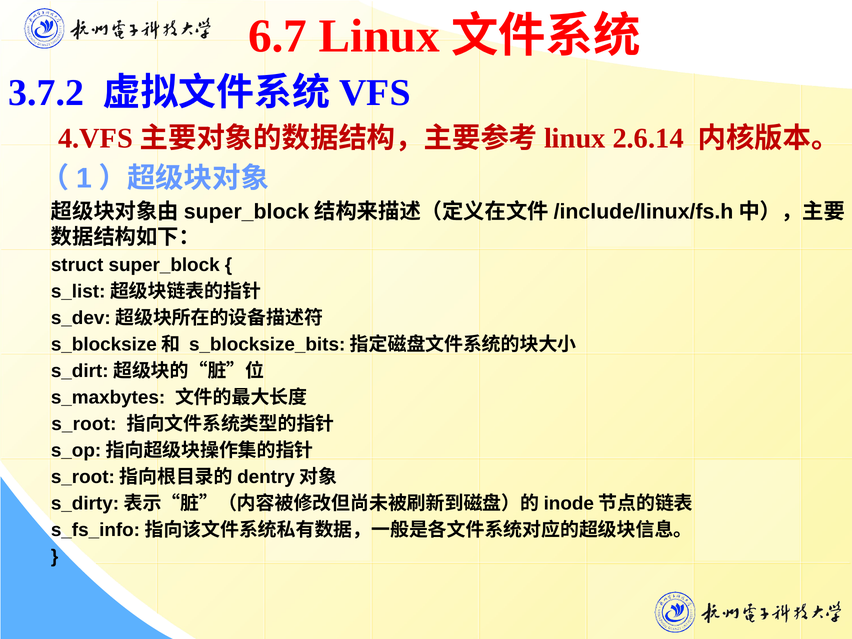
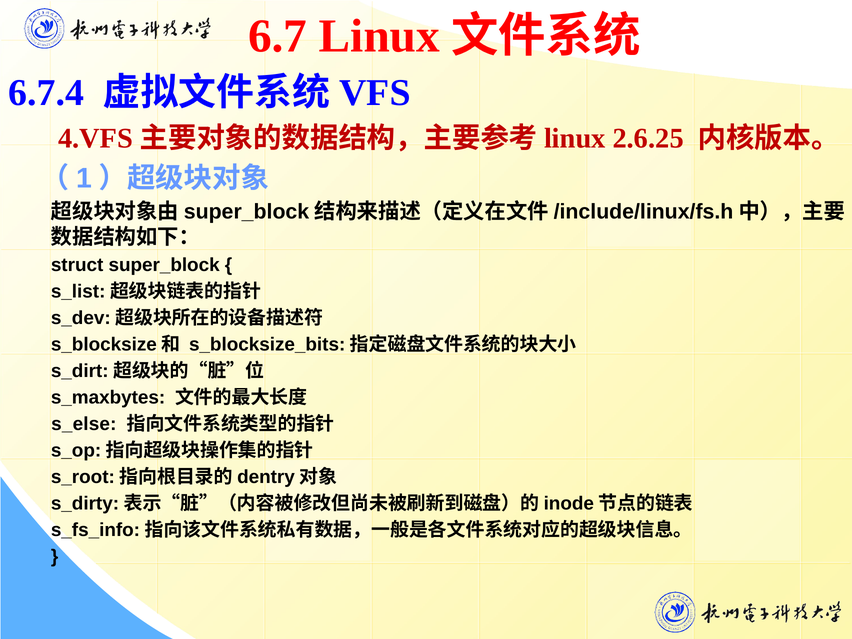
3.7.2: 3.7.2 -> 6.7.4 (46, 93)
2.6.14: 2.6.14 -> 2.6.25 (648, 139)
s_root: s_root -> s_else (84, 424)
